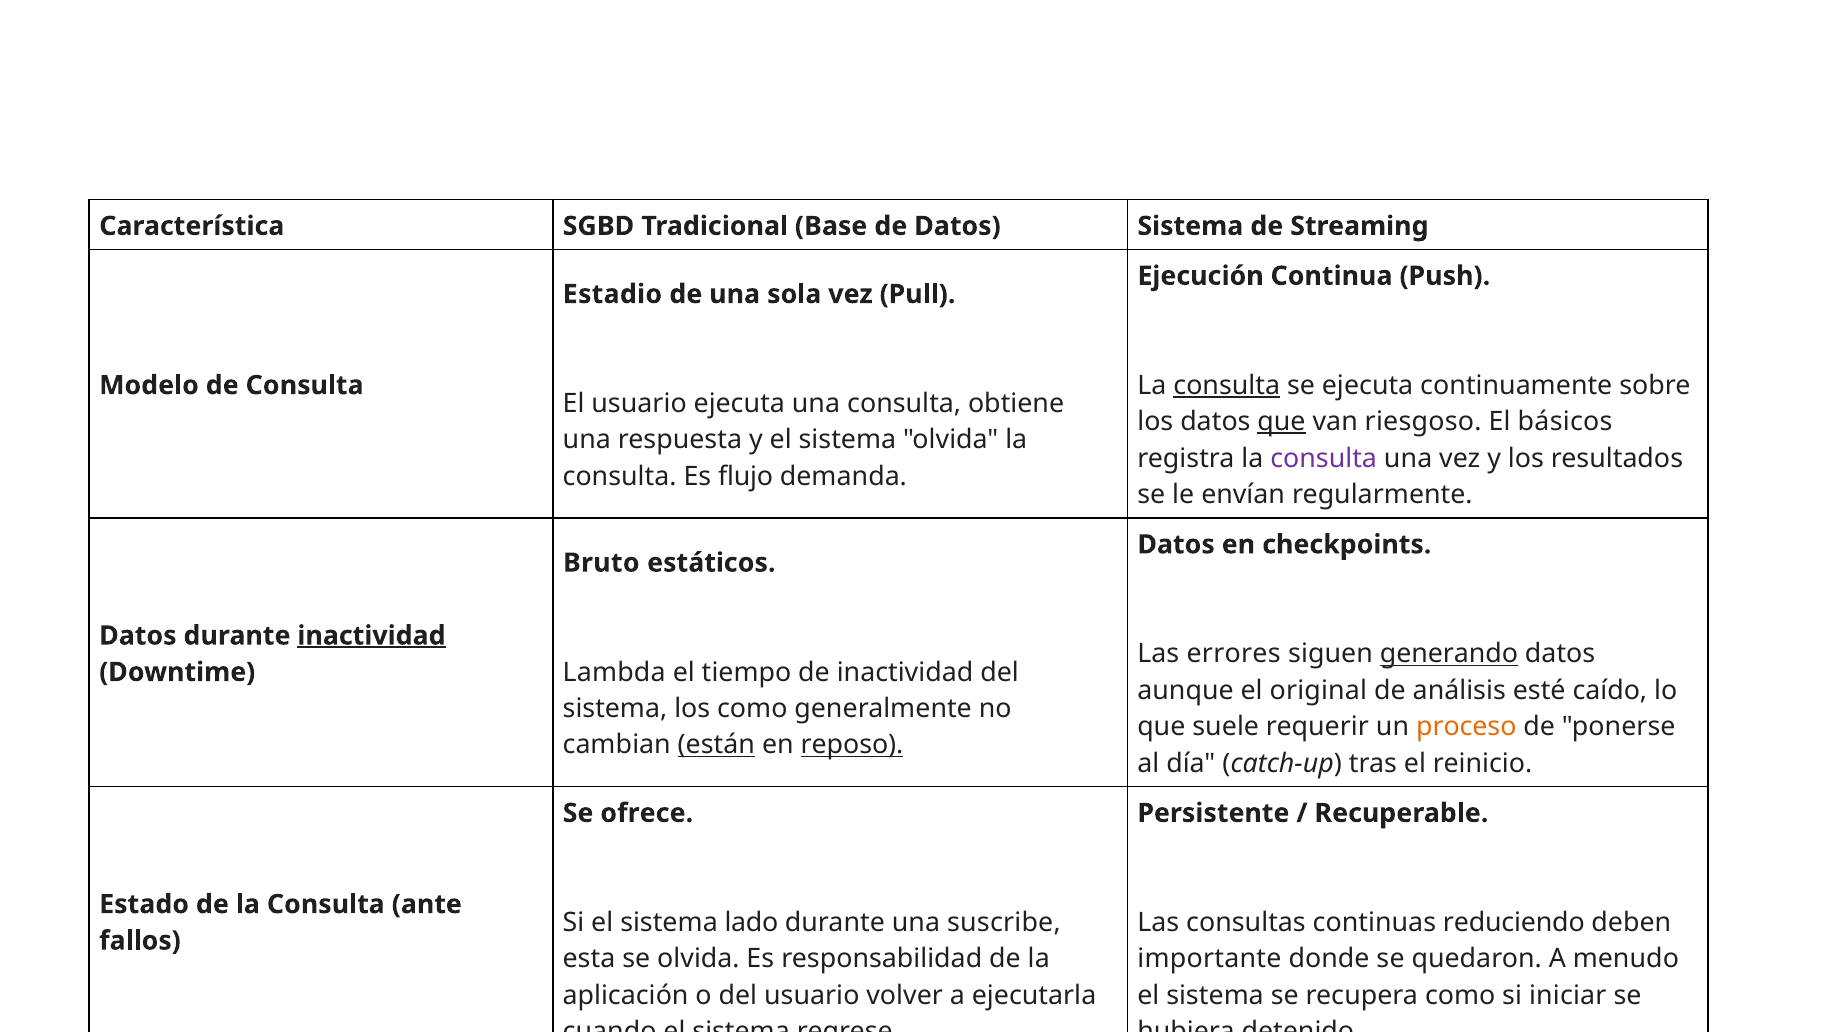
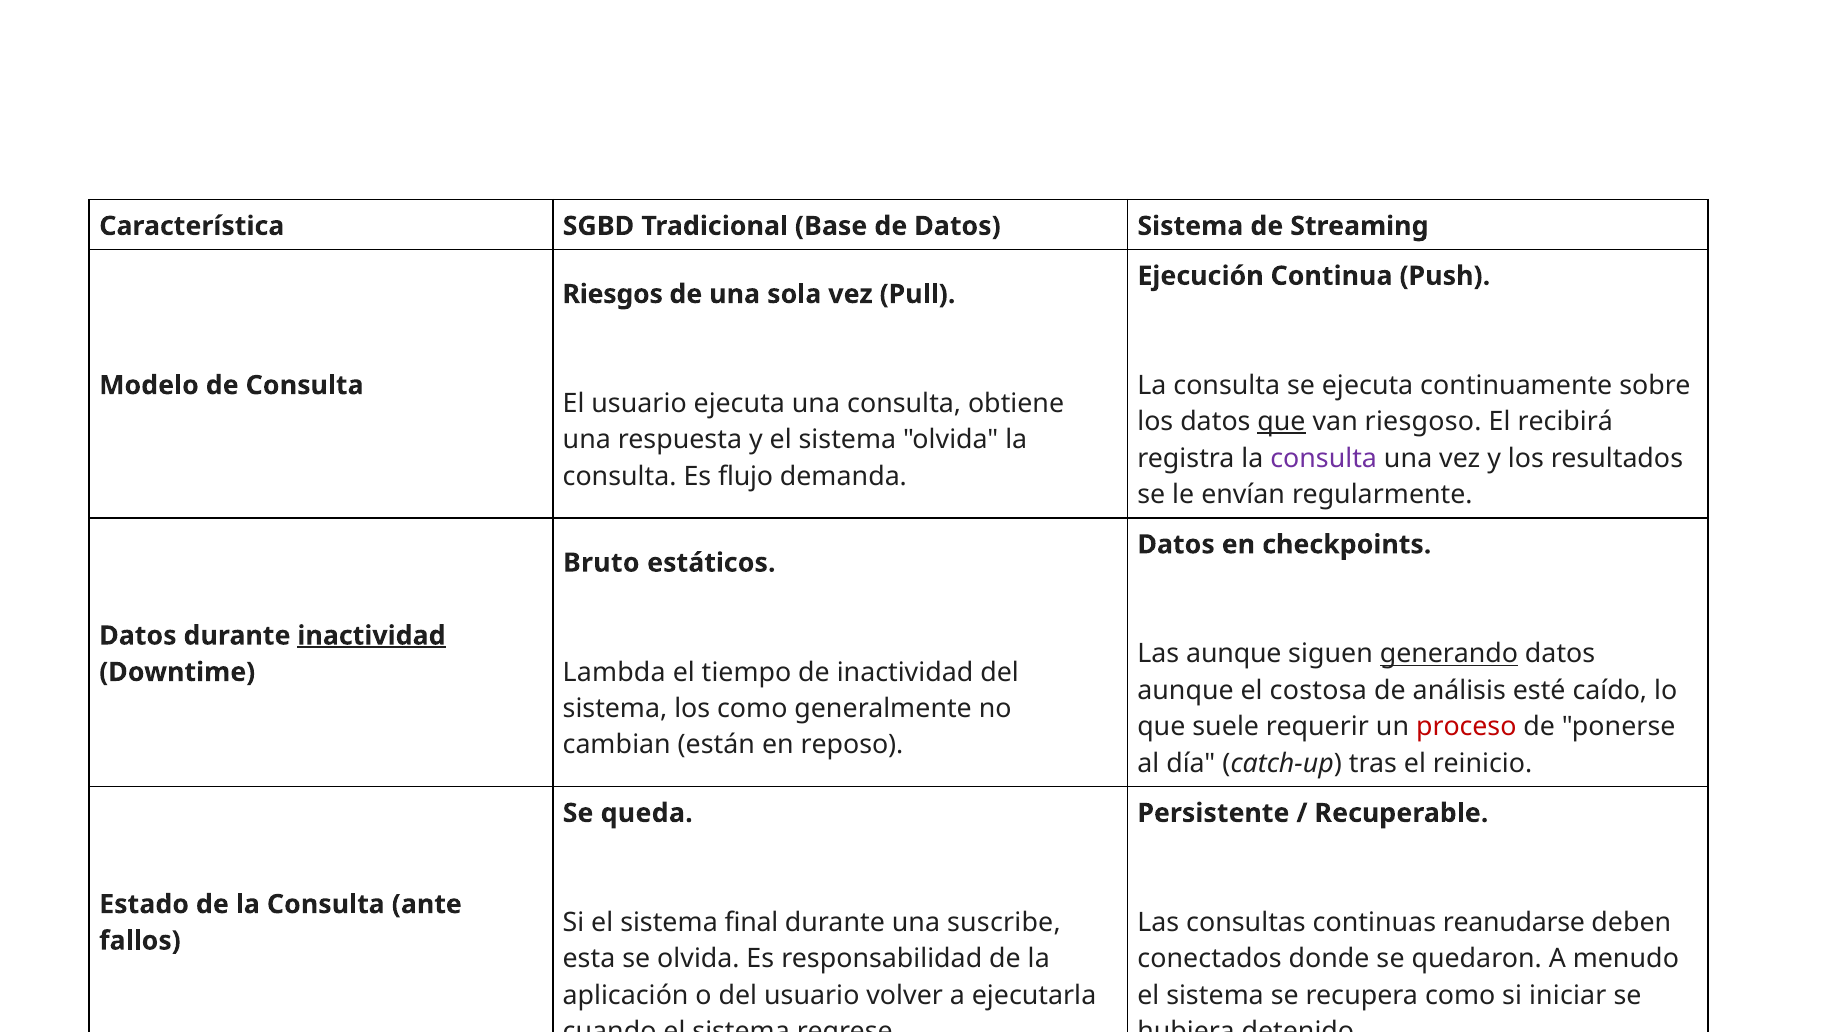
Estadio: Estadio -> Riesgos (613, 294)
consulta underline: present -> none (1227, 385)
básicos: básicos -> recibirá (1565, 422)
Las errores: errores -> aunque (1234, 654)
original: original -> costosa (1318, 691)
proceso colour: orange -> red (1466, 727)
están underline: present -> none (716, 745)
reposo underline: present -> none (852, 745)
ofrece: ofrece -> queda (647, 813)
lado: lado -> final (751, 923)
reduciendo: reduciendo -> reanudarse (1514, 923)
importante: importante -> conectados (1210, 959)
